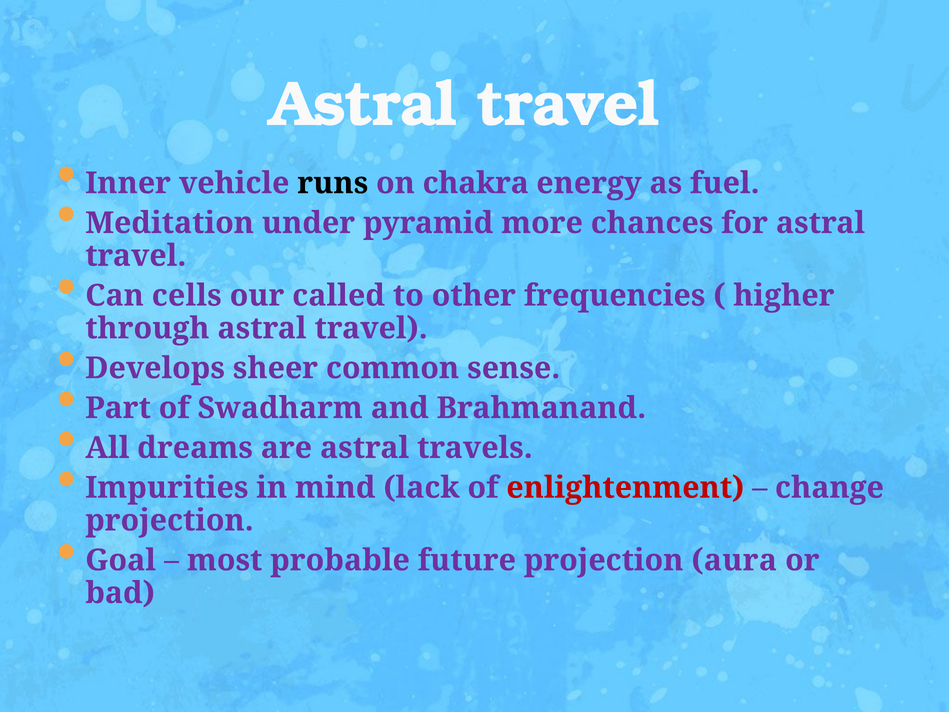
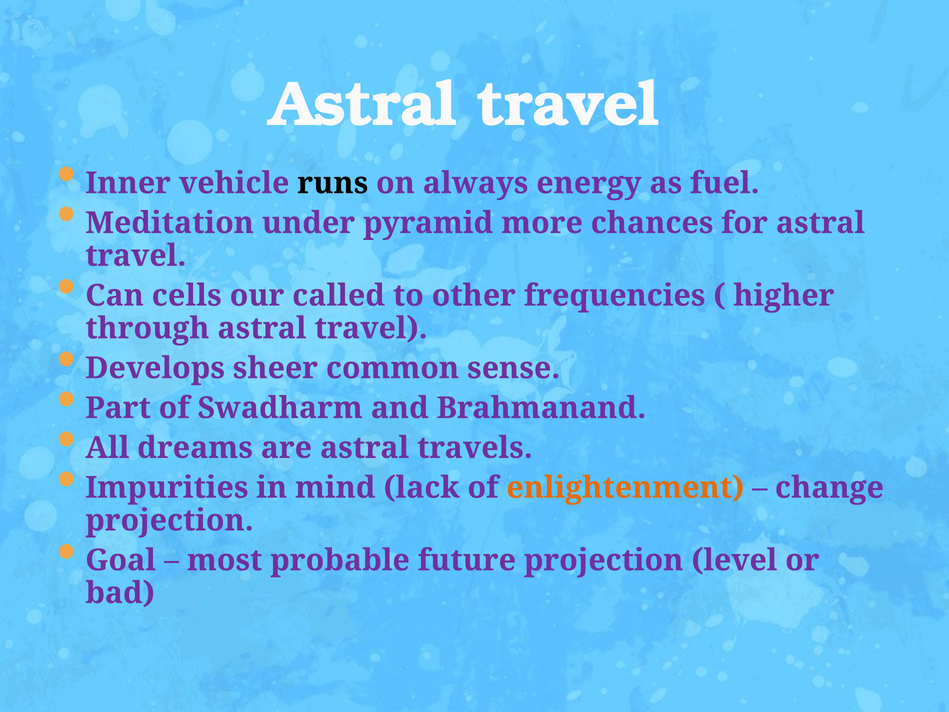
chakra: chakra -> always (476, 183)
enlightenment colour: red -> orange (625, 488)
aura: aura -> level (734, 560)
